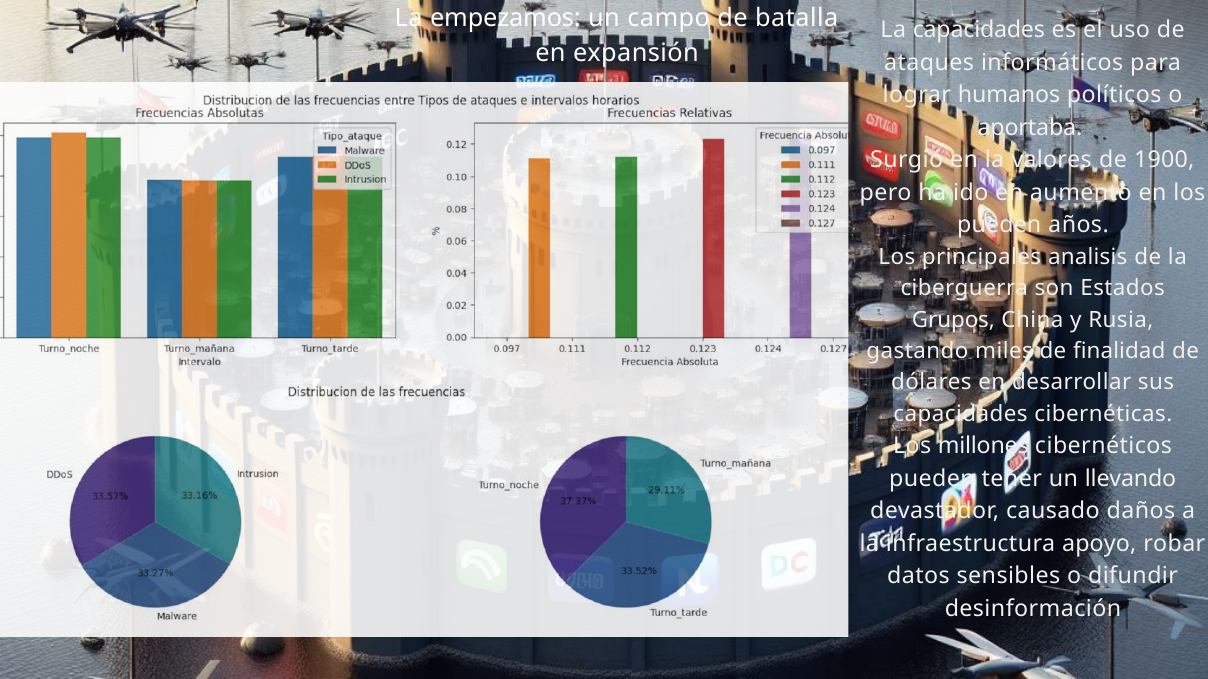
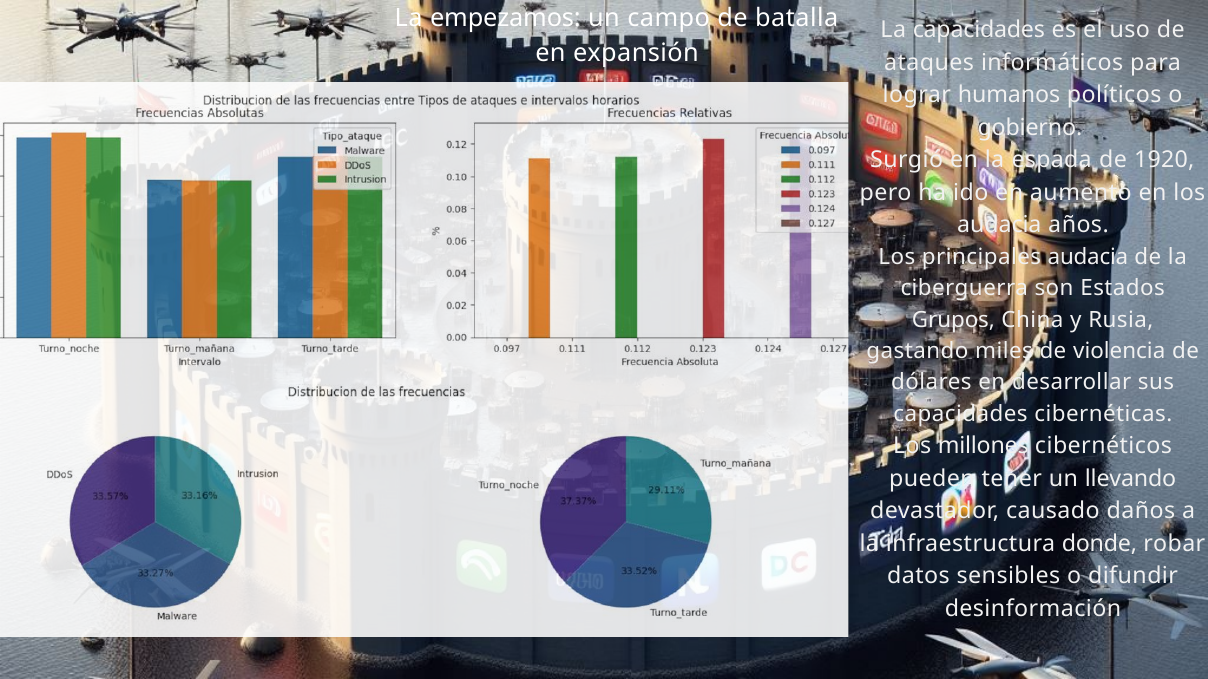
aportaba: aportaba -> gobierno (1030, 128)
valores: valores -> espada (1052, 160)
1900: 1900 -> 1920 (1164, 160)
pueden: pueden -> audacia (999, 225)
principales analisis: analisis -> audacia (1088, 257)
finalidad: finalidad -> violencia (1119, 351)
apoyo: apoyo -> donde (1099, 544)
